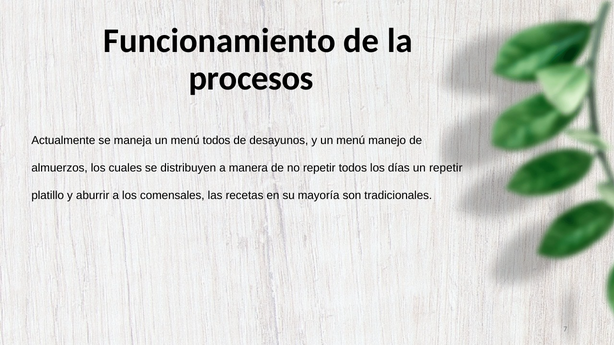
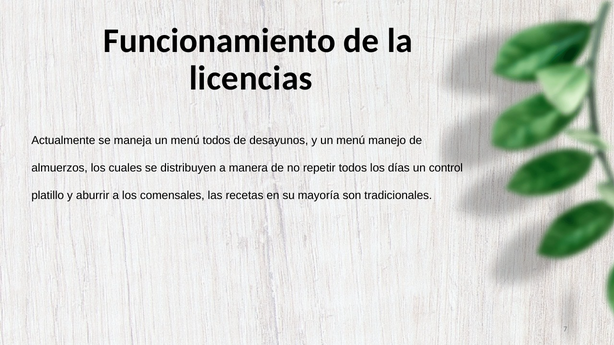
procesos: procesos -> licencias (251, 78)
un repetir: repetir -> control (446, 168)
